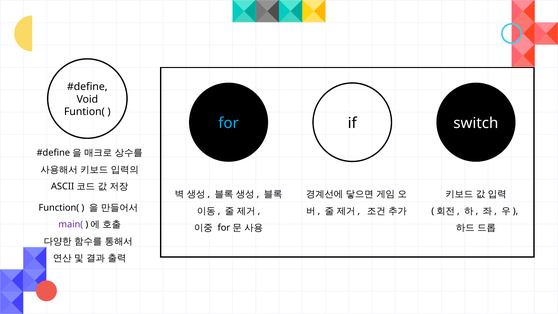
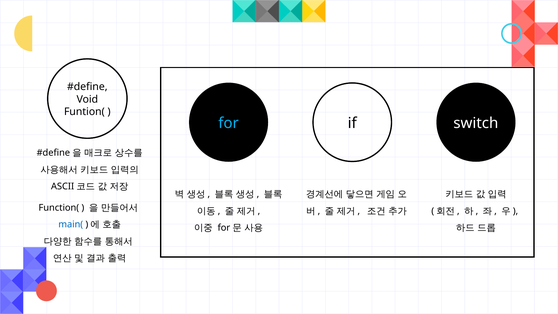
main( colour: purple -> blue (71, 224)
